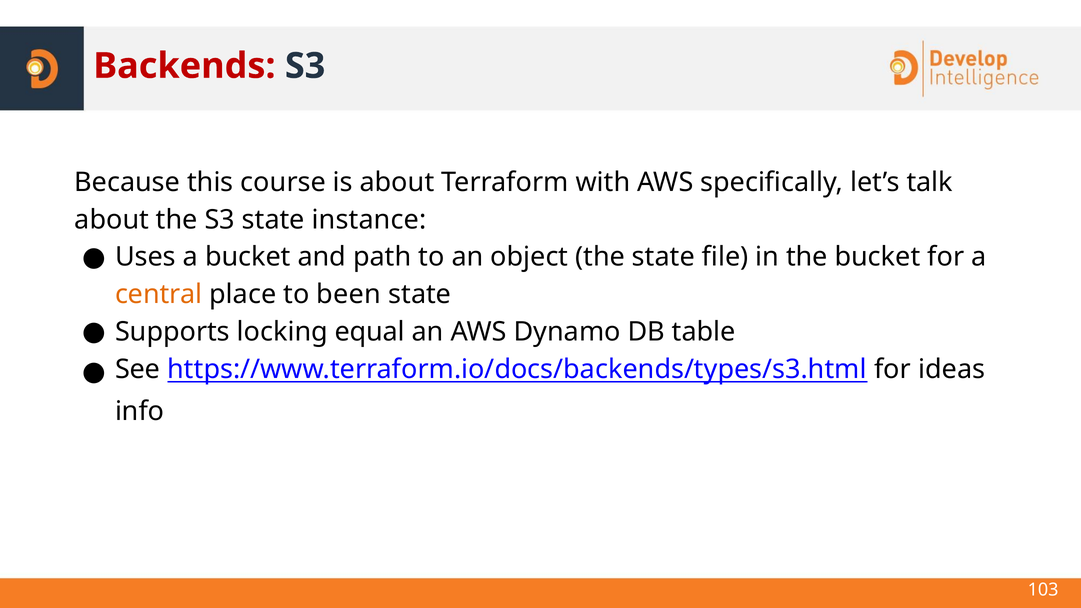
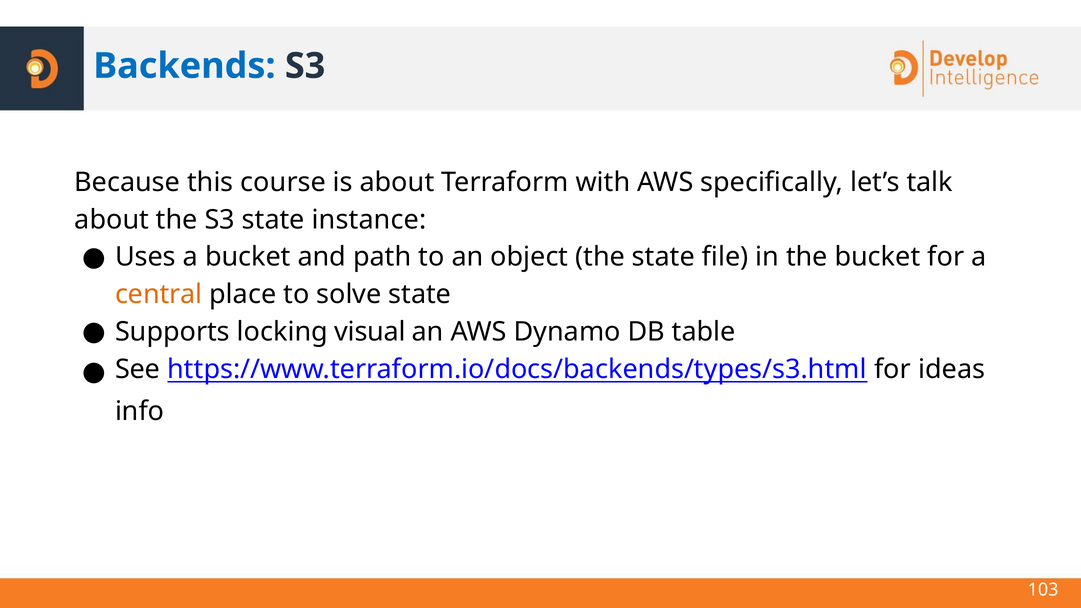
Backends colour: red -> blue (184, 66)
been: been -> solve (349, 294)
equal: equal -> visual (370, 332)
